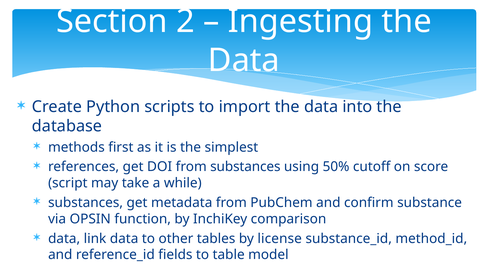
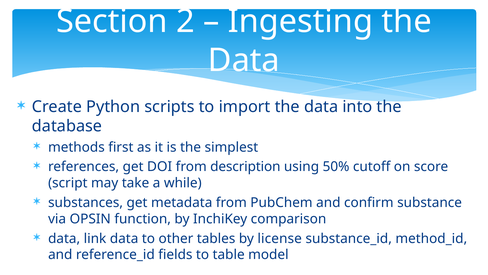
from substances: substances -> description (245, 167)
